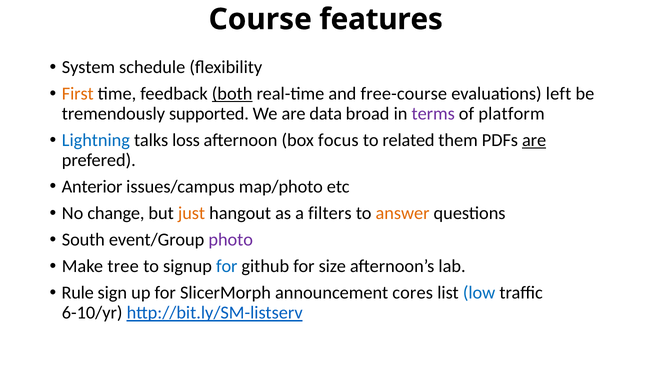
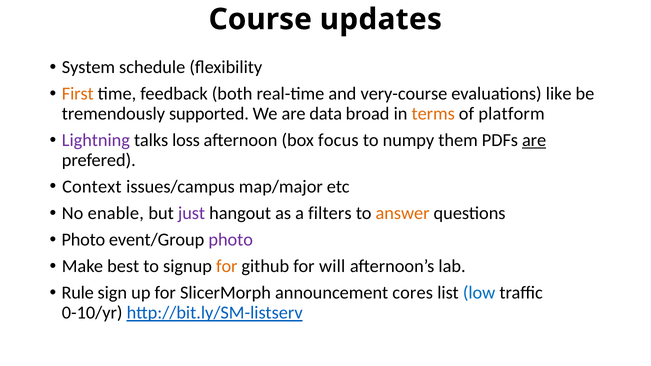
features: features -> updates (381, 19)
both underline: present -> none (232, 94)
free-course: free-course -> very-course (404, 94)
left: left -> like (559, 94)
terms colour: purple -> orange (433, 114)
Lightning colour: blue -> purple (96, 140)
related: related -> numpy (408, 140)
Anterior: Anterior -> Context (92, 187)
map/photo: map/photo -> map/major (281, 187)
change: change -> enable (116, 213)
just colour: orange -> purple (192, 213)
South: South -> Photo (83, 240)
tree: tree -> best (123, 266)
for colour: blue -> orange (227, 266)
size: size -> will (332, 266)
6-10/yr: 6-10/yr -> 0-10/yr (92, 313)
